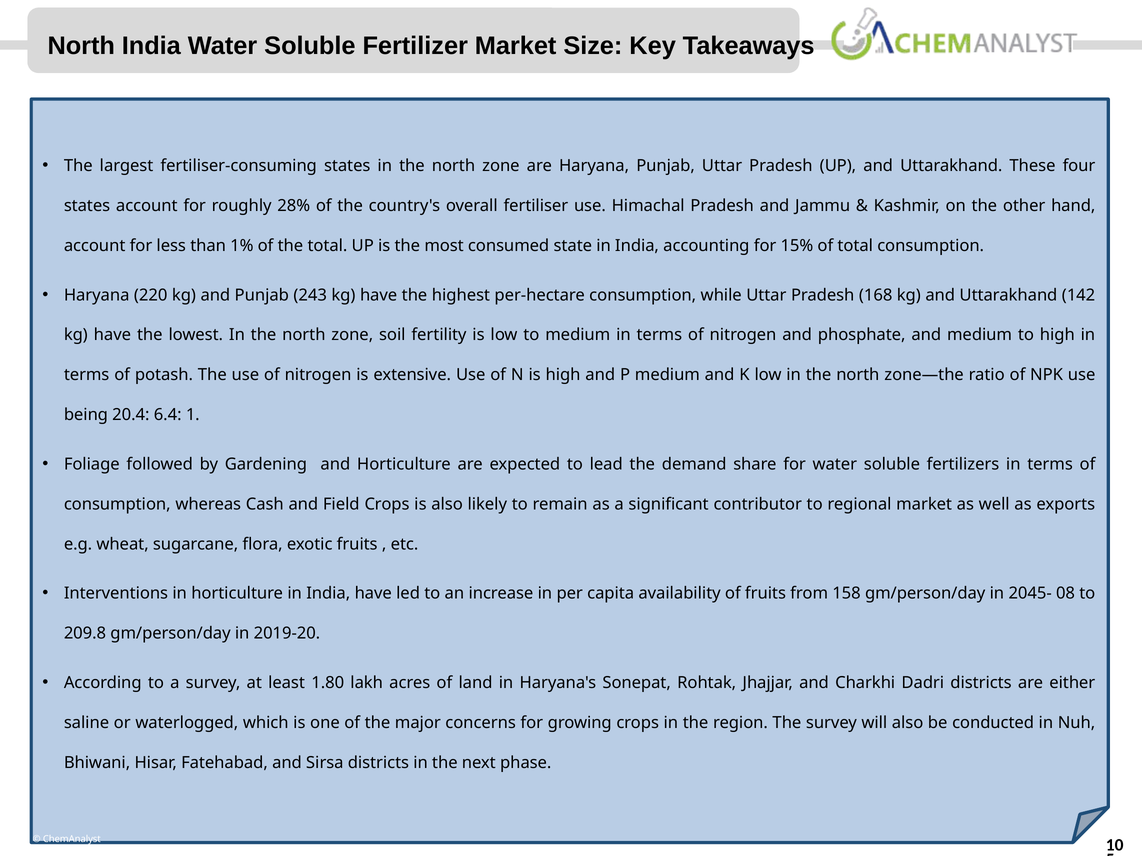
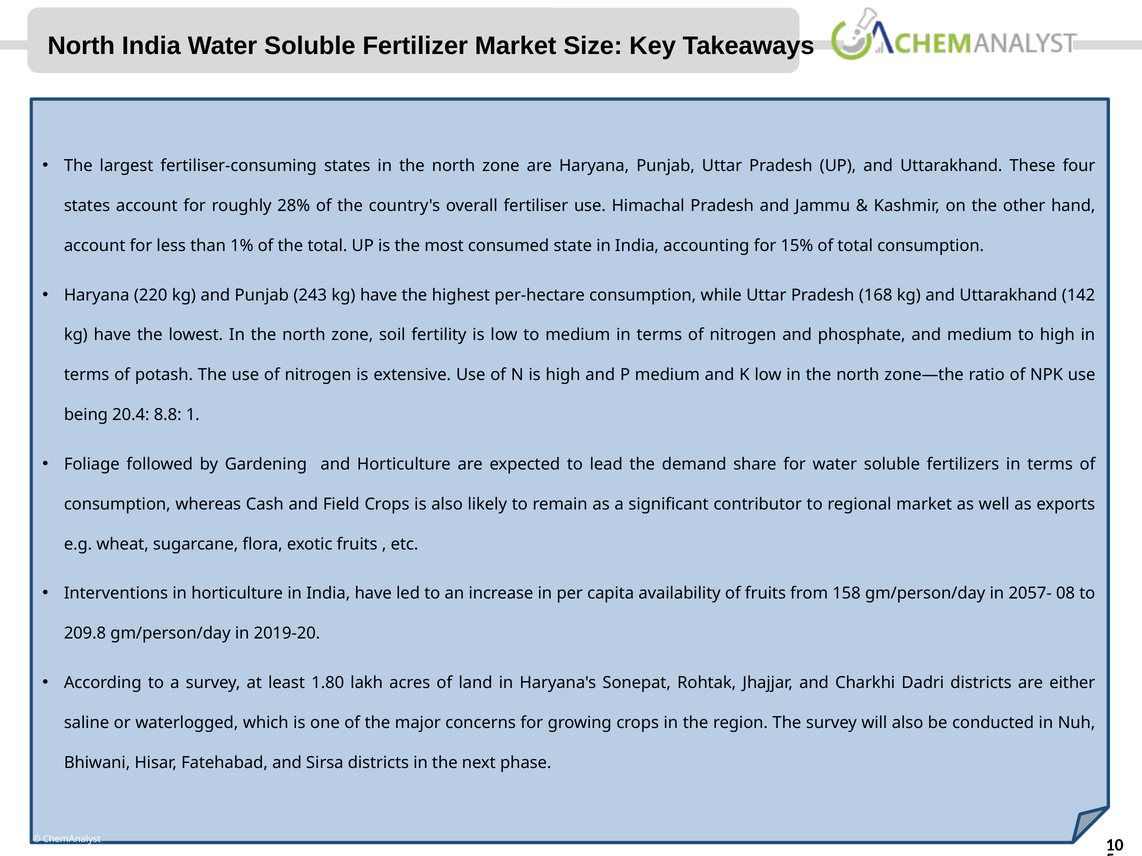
6.4: 6.4 -> 8.8 (168, 415)
2045-: 2045- -> 2057- (1030, 594)
